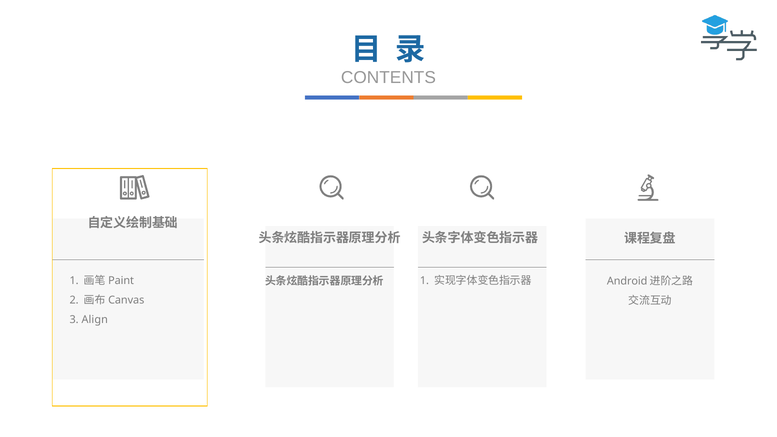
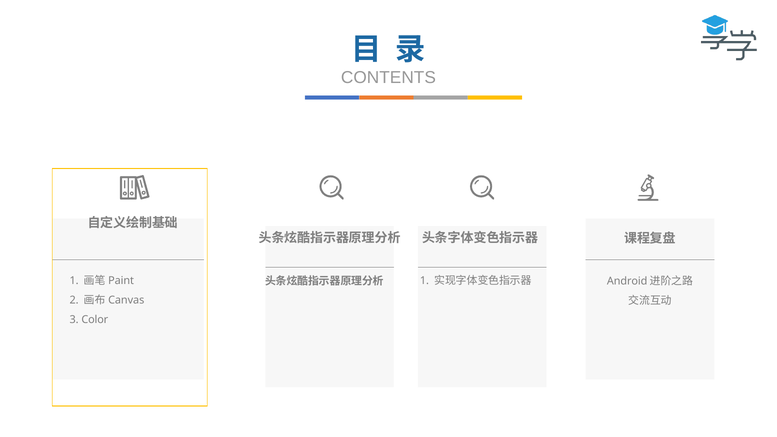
Align: Align -> Color (95, 320)
